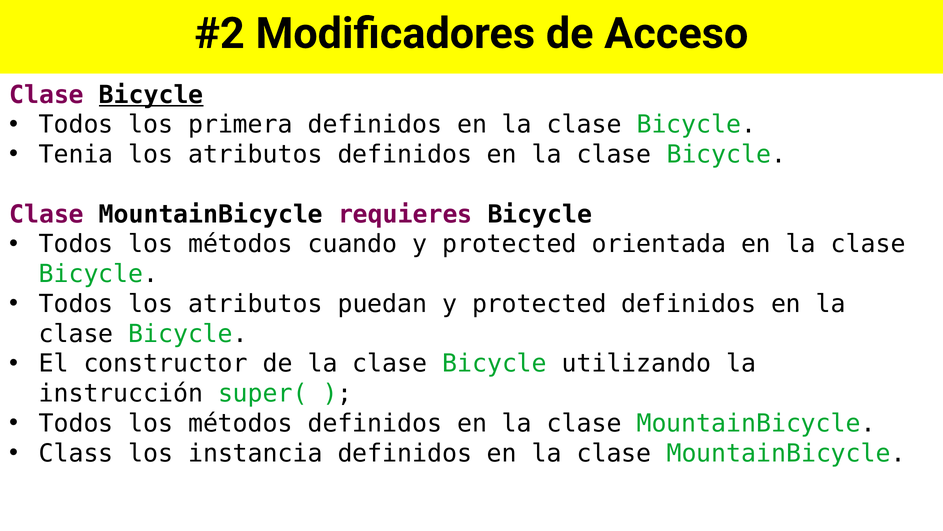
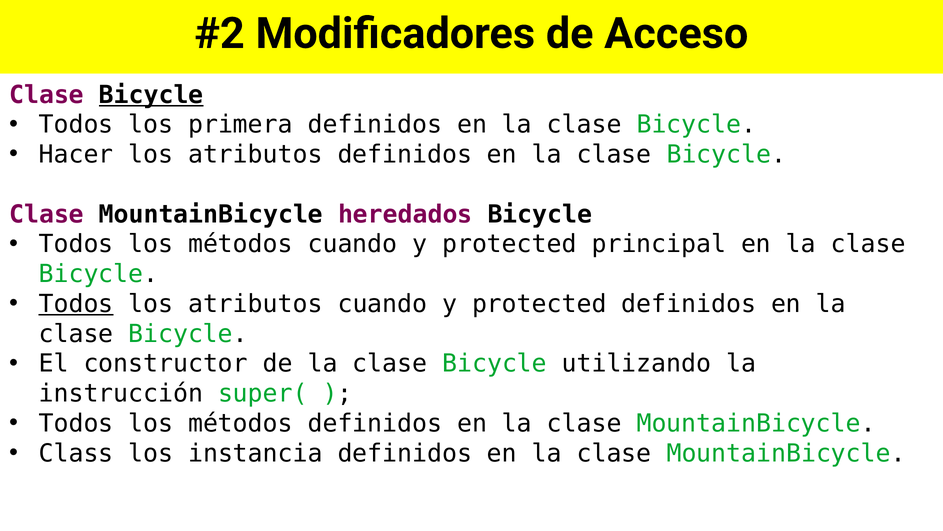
Tenia: Tenia -> Hacer (76, 154)
requieres: requieres -> heredados (405, 214)
orientada: orientada -> principal (659, 244)
Todos underline: none -> present (76, 304)
atributos puedan: puedan -> cuando (382, 304)
